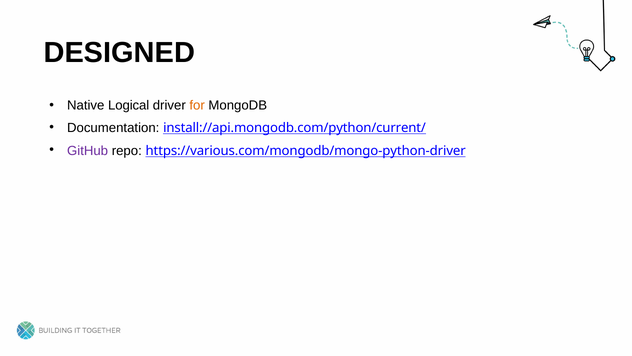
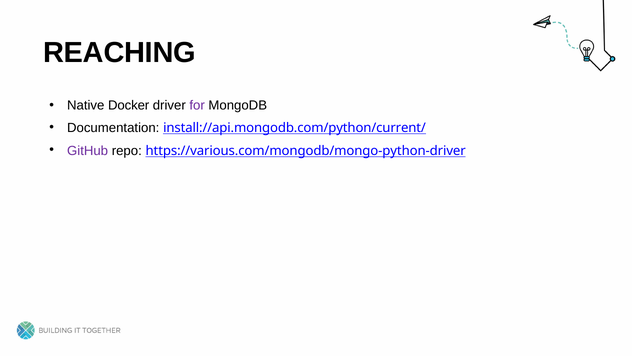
DESIGNED: DESIGNED -> REACHING (119, 53)
Logical: Logical -> Docker (129, 105)
for colour: orange -> purple (197, 105)
